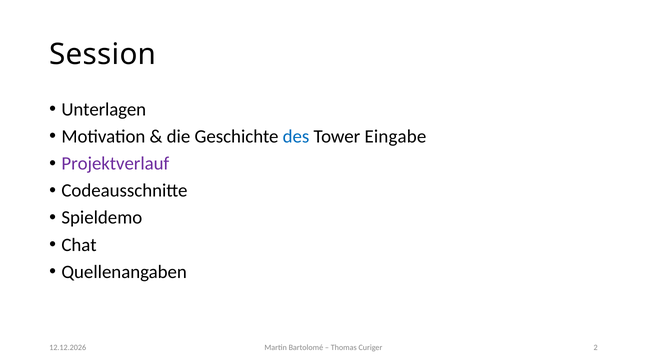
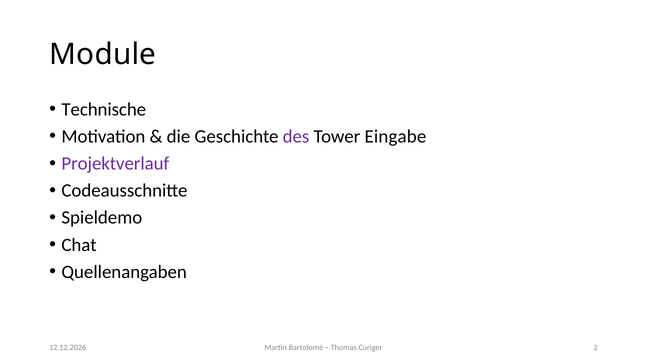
Session: Session -> Module (103, 54)
Unterlagen: Unterlagen -> Technische (104, 109)
des colour: blue -> purple (296, 136)
